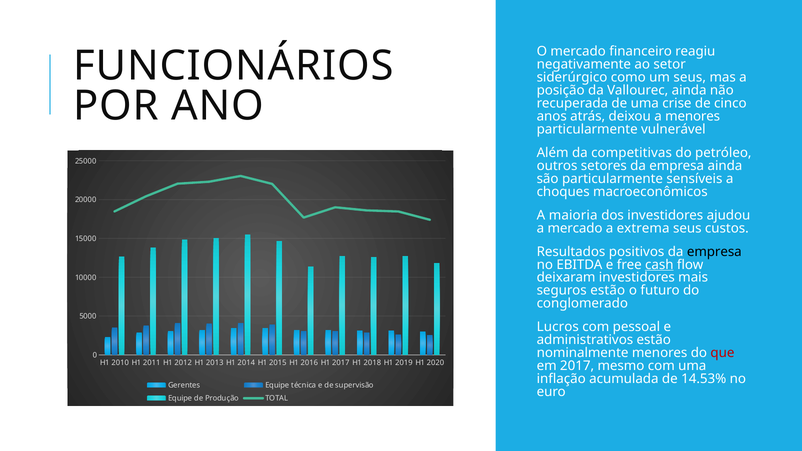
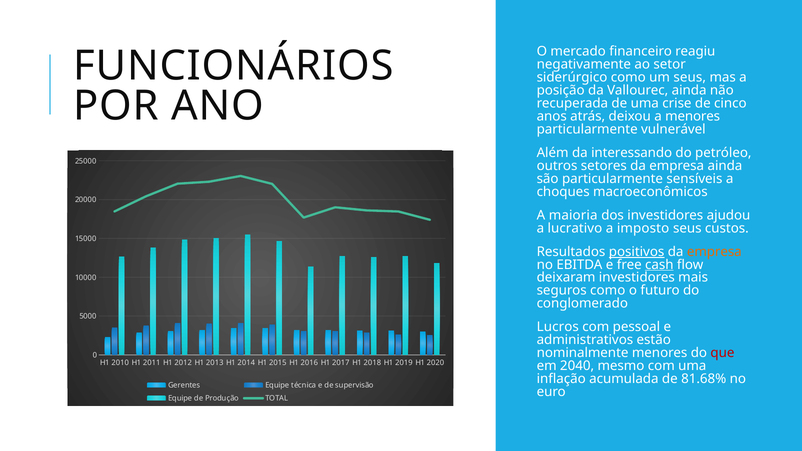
competitivas: competitivas -> interessando (632, 153)
a mercado: mercado -> lucrativo (575, 228)
extrema: extrema -> imposto (643, 228)
positivos underline: none -> present (637, 252)
empresa colour: black -> orange (714, 252)
seguros estão: estão -> como (608, 291)
em 2017: 2017 -> 2040 (577, 366)
14.53%: 14.53% -> 81.68% (704, 379)
